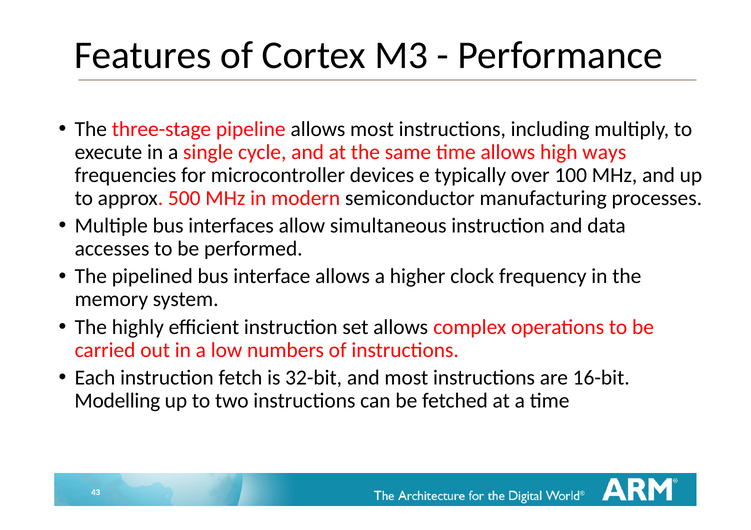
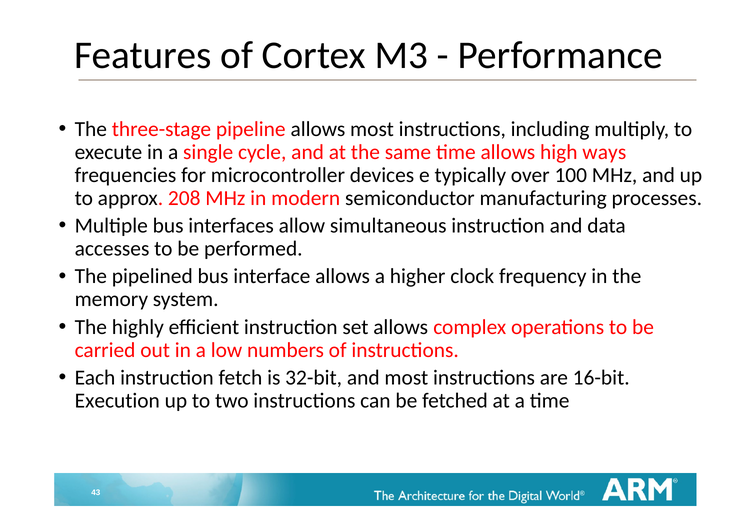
500: 500 -> 208 (184, 198)
Modelling: Modelling -> Execution (117, 401)
